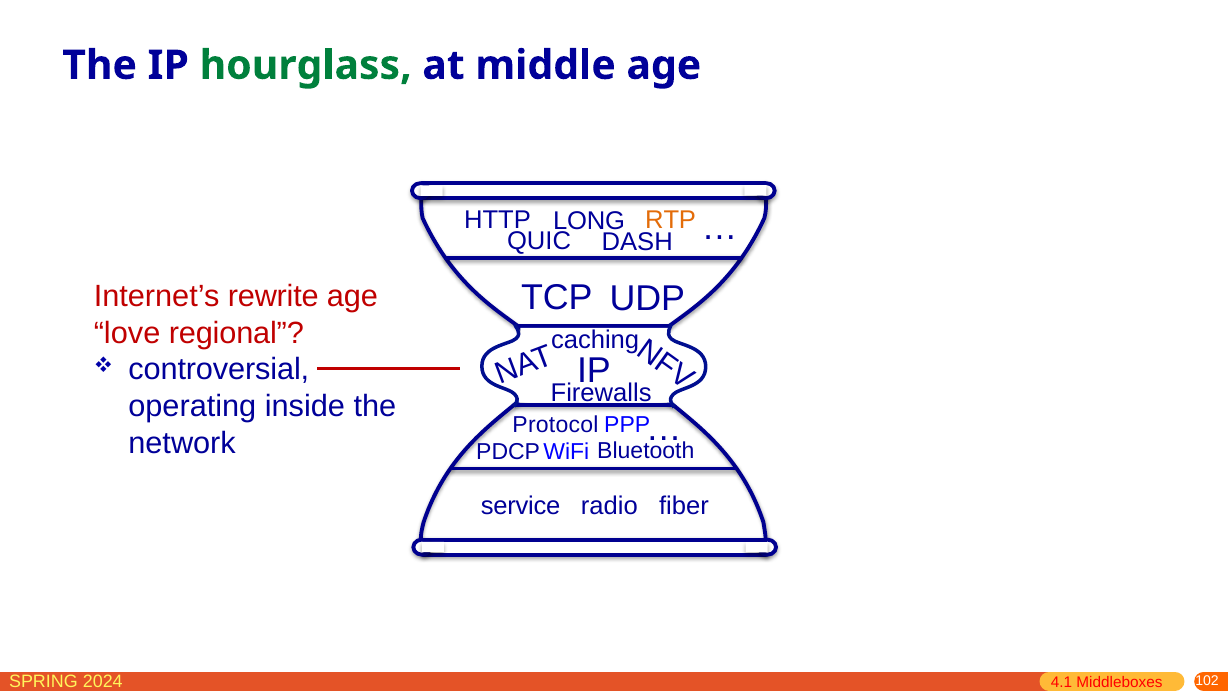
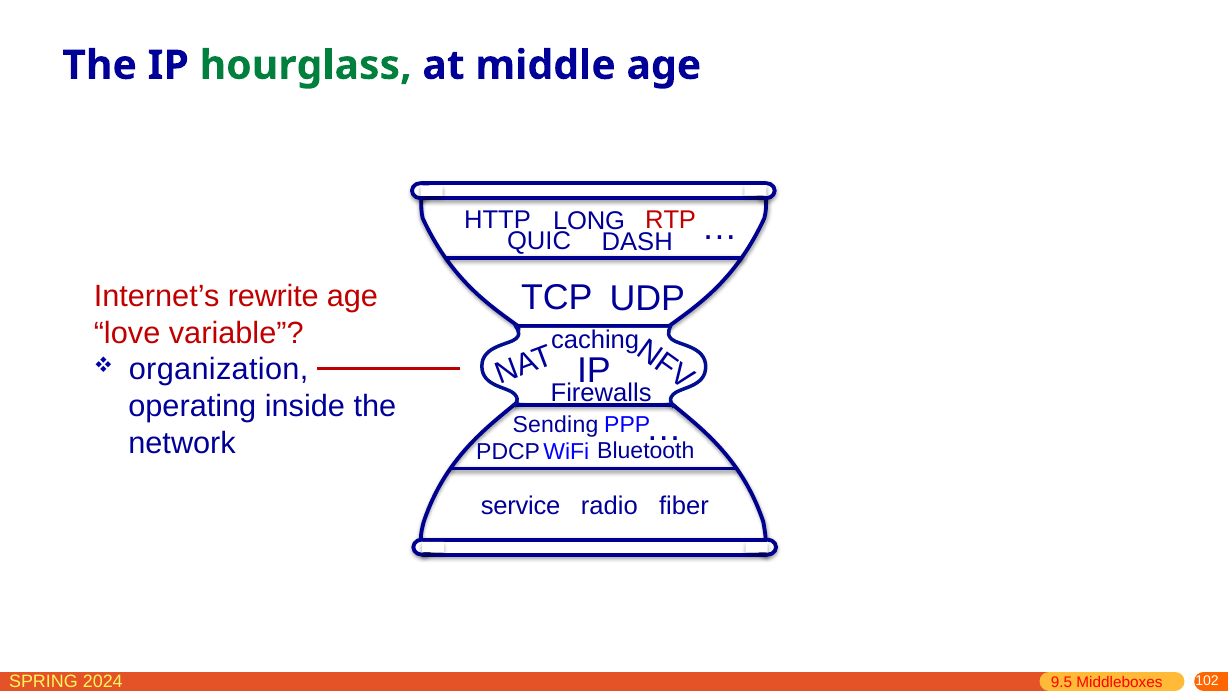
RTP colour: orange -> red (671, 220)
regional: regional -> variable (236, 333)
controversial: controversial -> organization (219, 370)
Protocol: Protocol -> Sending (555, 425)
4.1: 4.1 -> 9.5 (1062, 682)
